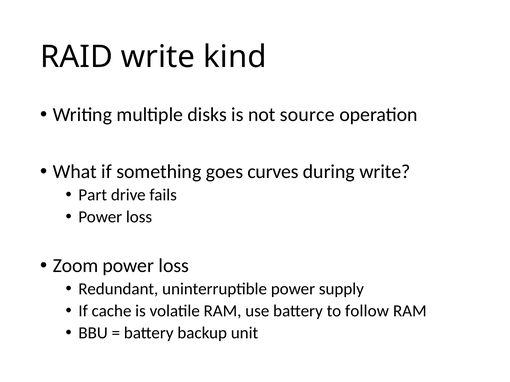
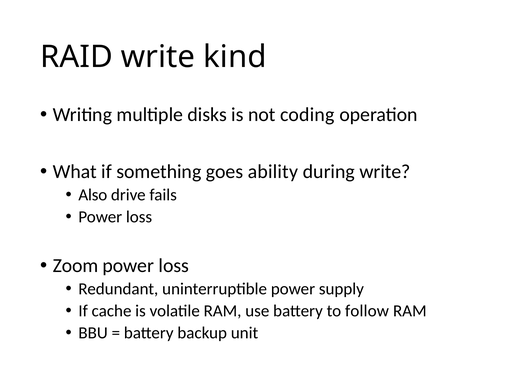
source: source -> coding (307, 115)
curves: curves -> ability (273, 172)
Part: Part -> Also (93, 195)
